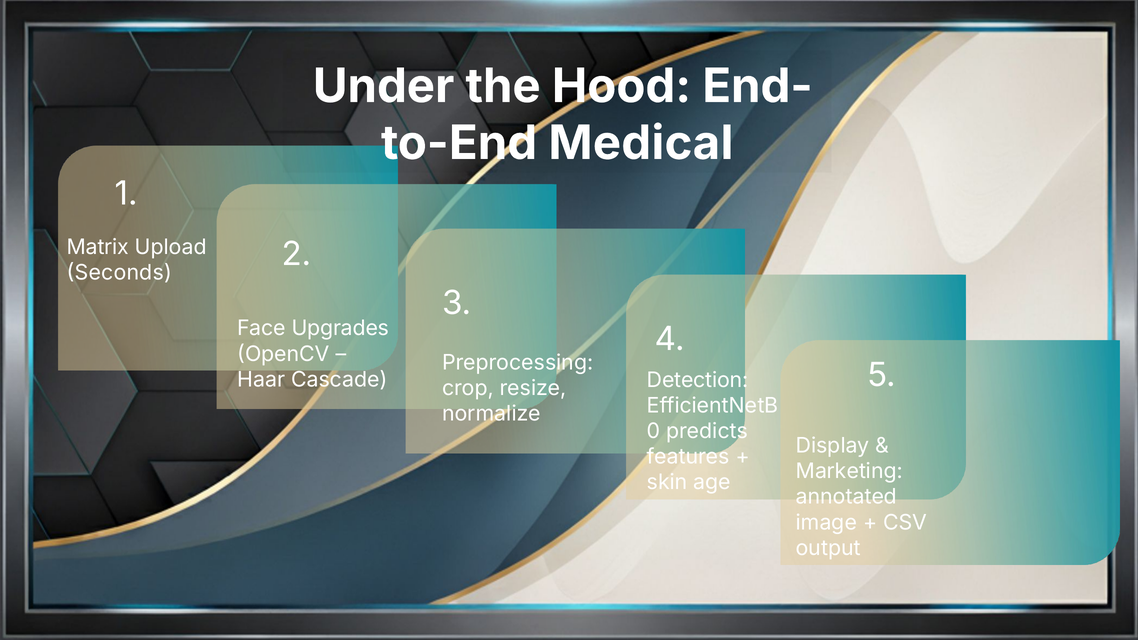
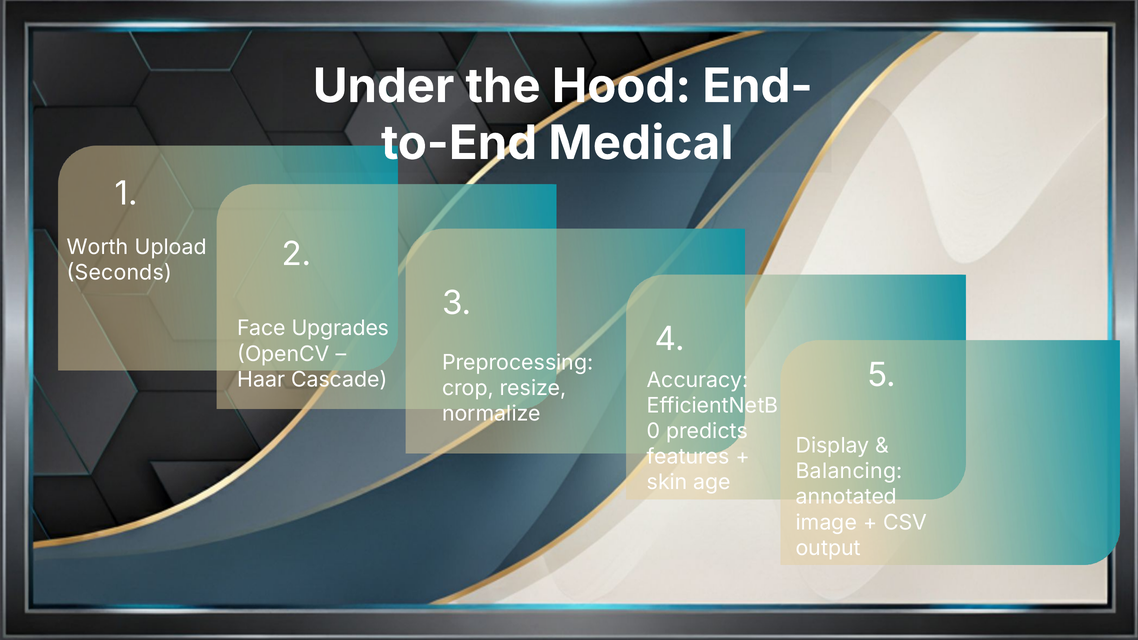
Matrix: Matrix -> Worth (98, 247)
Detection: Detection -> Accuracy (698, 380)
Marketing: Marketing -> Balancing (849, 471)
